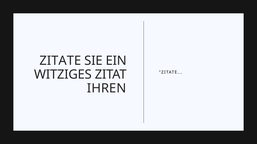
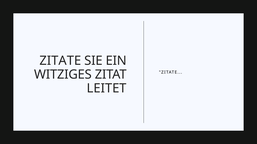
IHREN: IHREN -> LEITET (107, 89)
